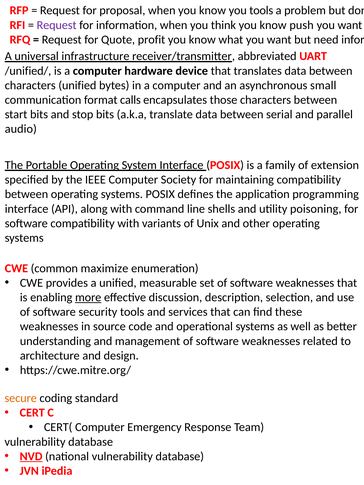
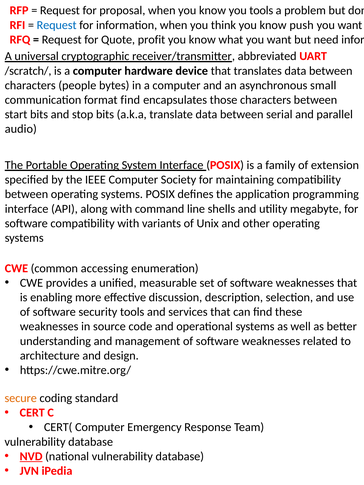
Request colour: purple -> blue (57, 25)
infrastructure: infrastructure -> cryptographic (95, 56)
/unified/: /unified/ -> /scratch/ (28, 71)
characters unified: unified -> people (77, 85)
format calls: calls -> find (130, 100)
poisoning: poisoning -> megabyte (316, 209)
maximize: maximize -> accessing (104, 268)
more underline: present -> none (88, 298)
